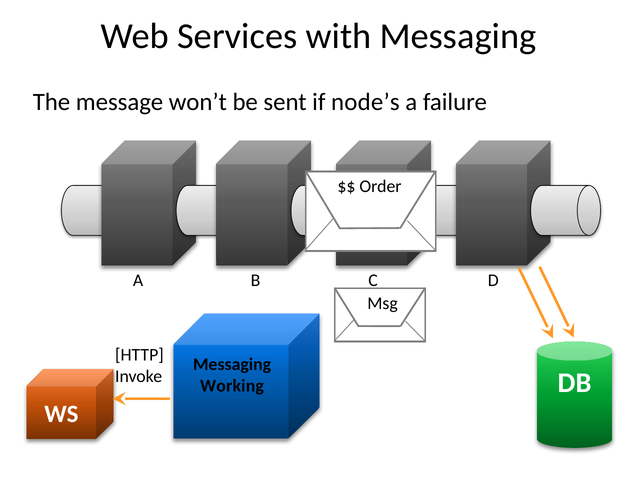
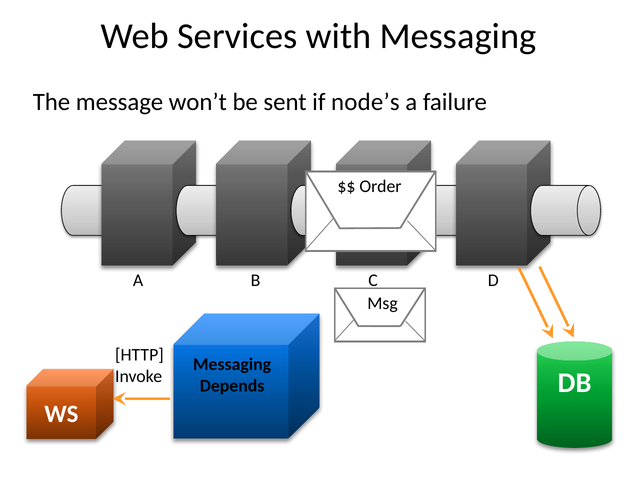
Working: Working -> Depends (232, 385)
